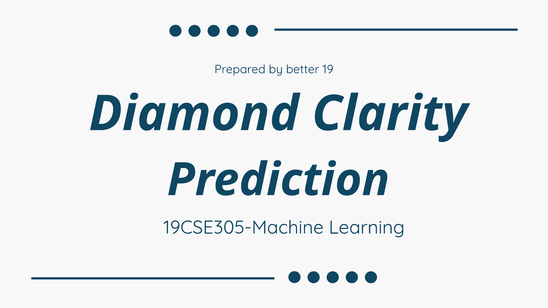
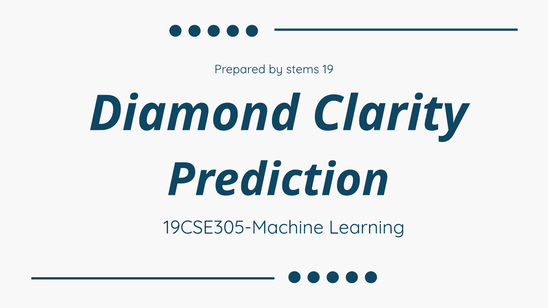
better: better -> stems (303, 69)
